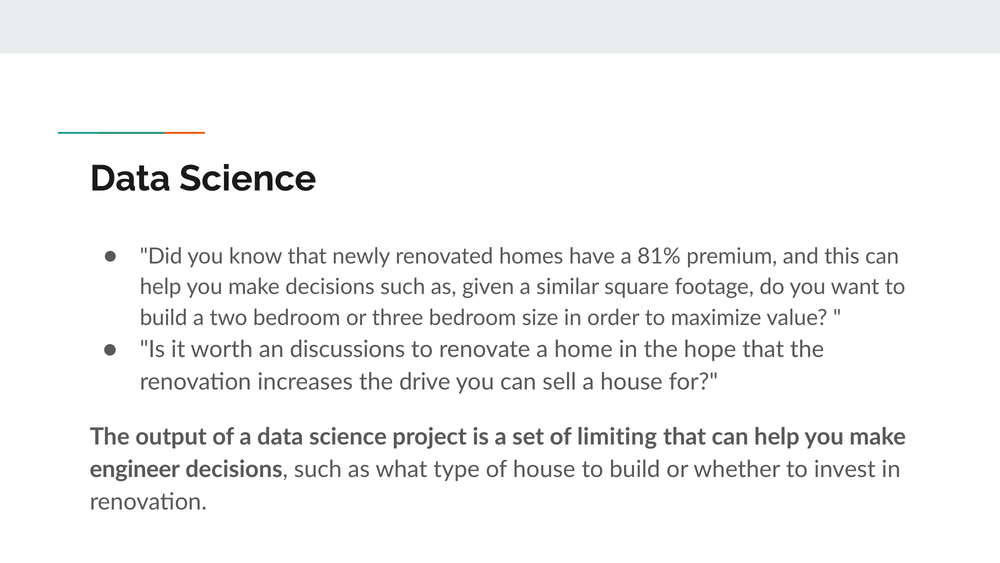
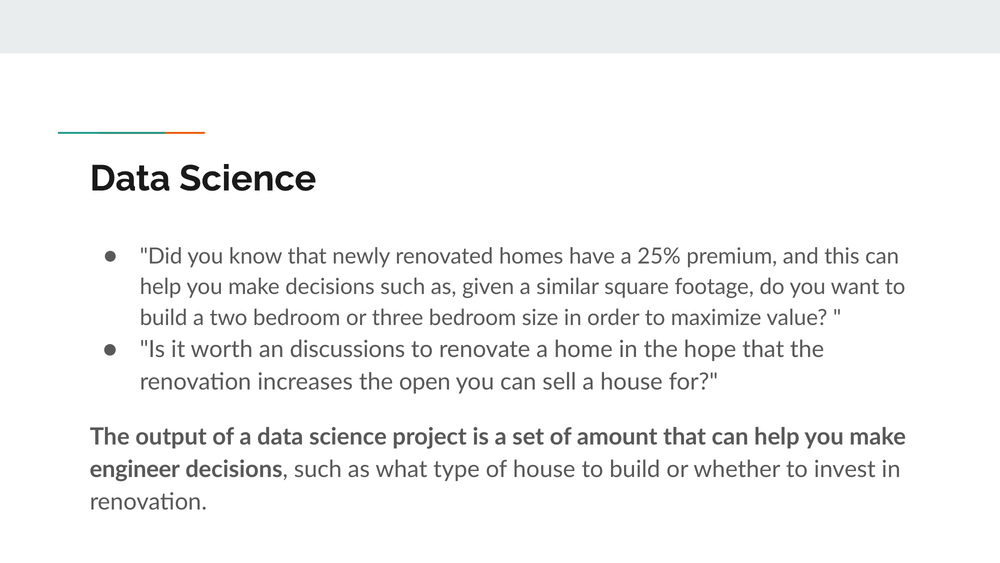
81%: 81% -> 25% (659, 256)
drive: drive -> open (425, 382)
limiting: limiting -> amount (617, 437)
